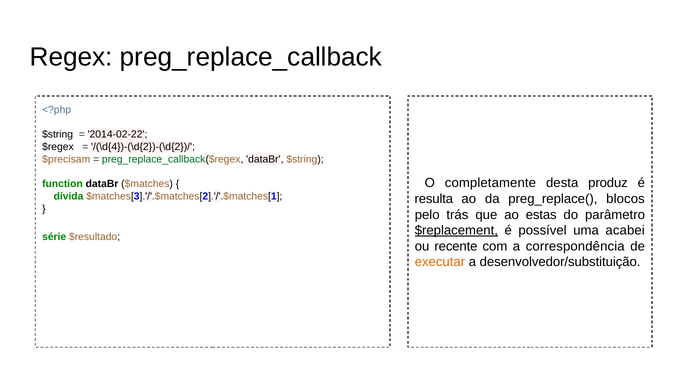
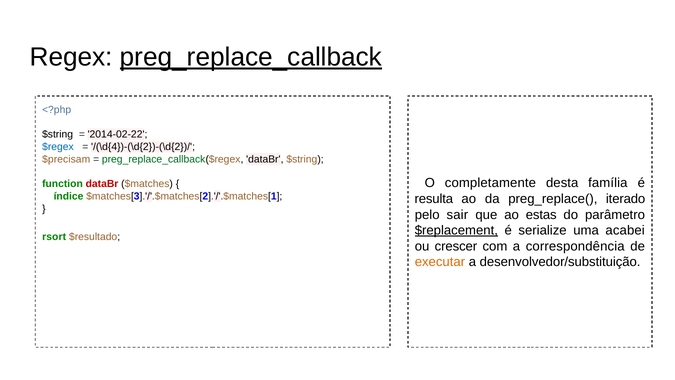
preg_replace_callback underline: none -> present (251, 57)
$regex colour: black -> blue (58, 147)
produz: produz -> família (608, 183)
dataBr colour: black -> red (102, 184)
dívida: dívida -> índice (69, 196)
blocos: blocos -> iterado (626, 199)
trás: trás -> sair (457, 215)
possível: possível -> serialize (543, 230)
série: série -> rsort (54, 236)
recente: recente -> crescer (456, 246)
